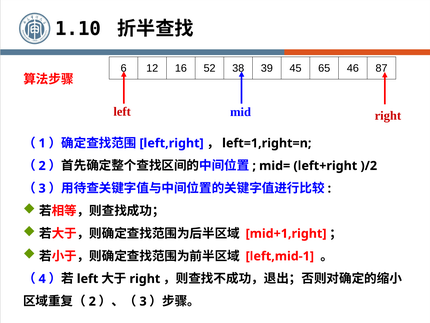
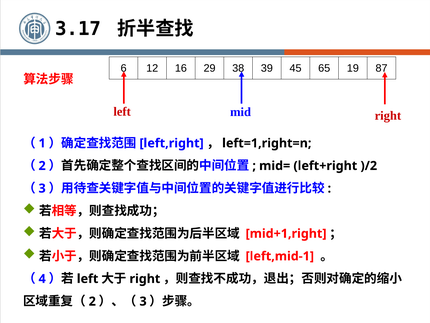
1.10: 1.10 -> 3.17 (78, 29)
52: 52 -> 29 (210, 68)
46: 46 -> 19 (353, 68)
